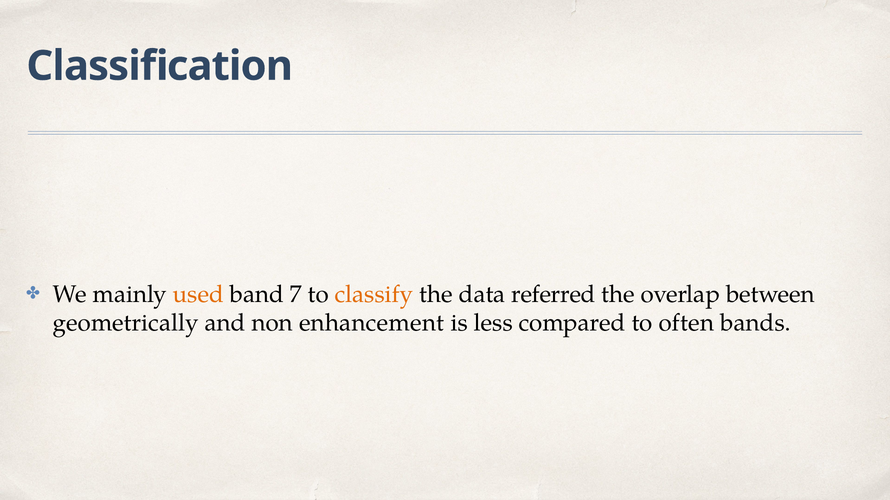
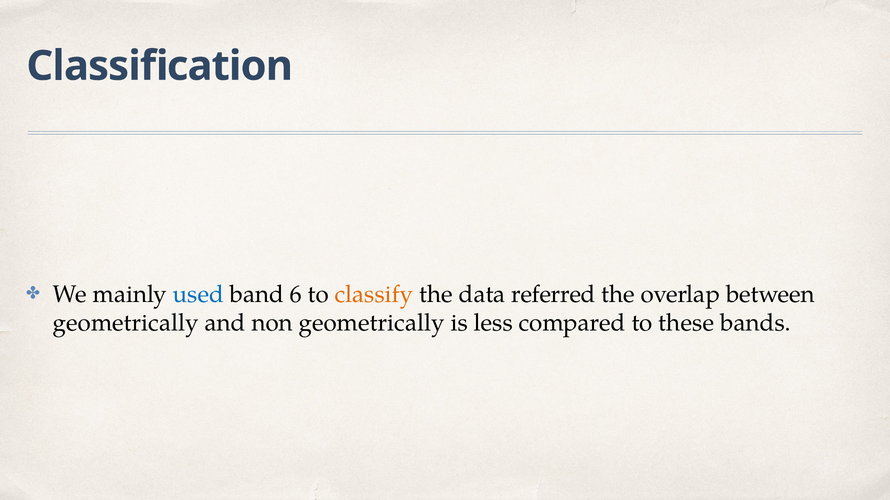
used colour: orange -> blue (198, 294)
7: 7 -> 6 (296, 294)
non enhancement: enhancement -> geometrically (372, 323)
often: often -> these (686, 323)
